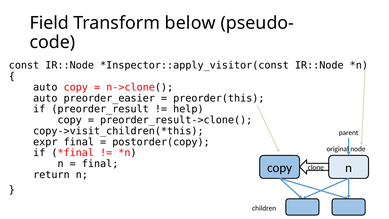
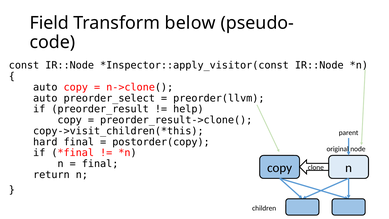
preorder_easier: preorder_easier -> preorder_select (109, 98)
preorder(this: preorder(this -> preorder(llvm (219, 98)
expr: expr -> hard (45, 142)
